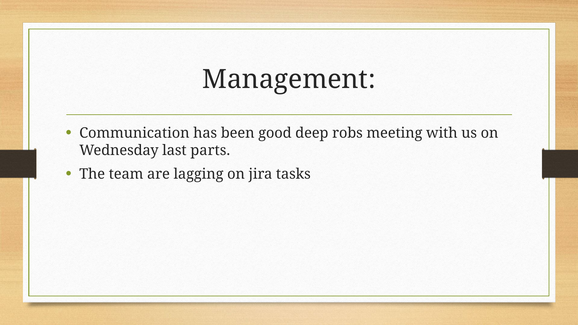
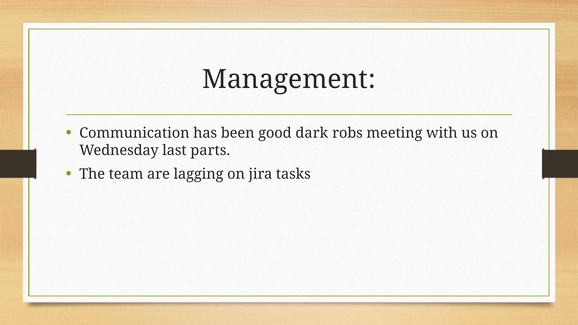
deep: deep -> dark (312, 133)
